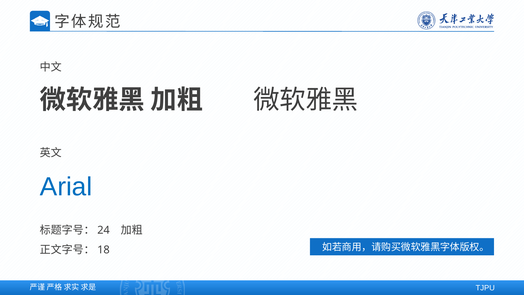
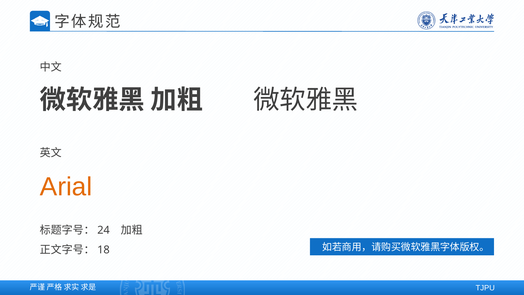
Arial colour: blue -> orange (66, 187)
